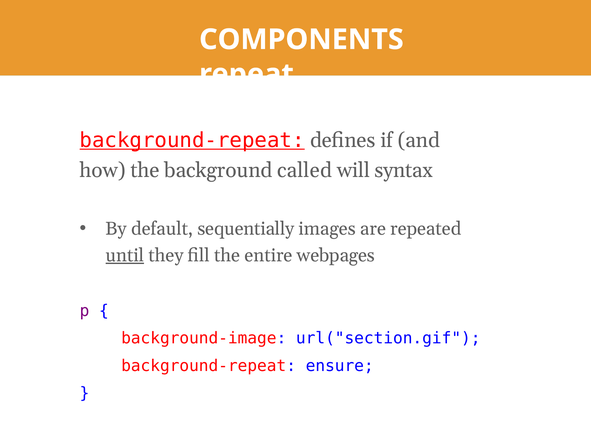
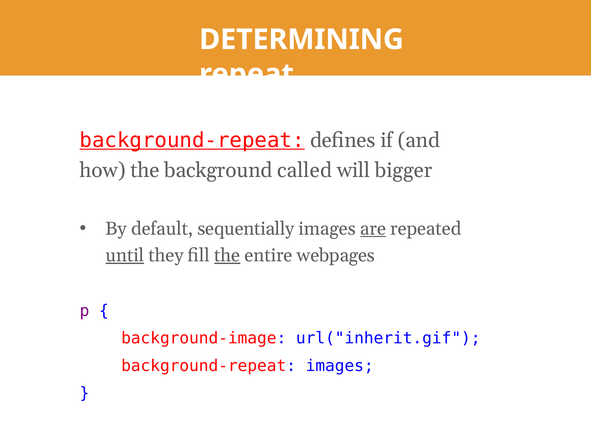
COMPONENTS: COMPONENTS -> DETERMINING (302, 40)
syntax: syntax -> bigger (403, 171)
are underline: none -> present (373, 229)
the underline: none -> present (227, 256)
url("section.gif: url("section.gif -> url("inherit.gif (388, 338)
background-repeat ensure: ensure -> images (340, 366)
